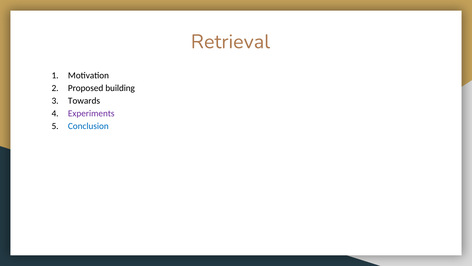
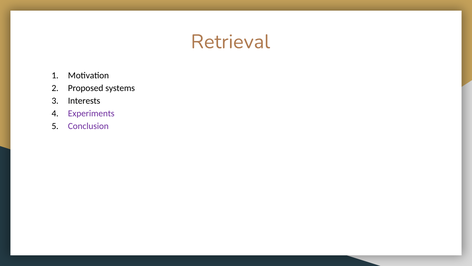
building: building -> systems (120, 88)
Towards: Towards -> Interests (84, 101)
Conclusion colour: blue -> purple (88, 126)
